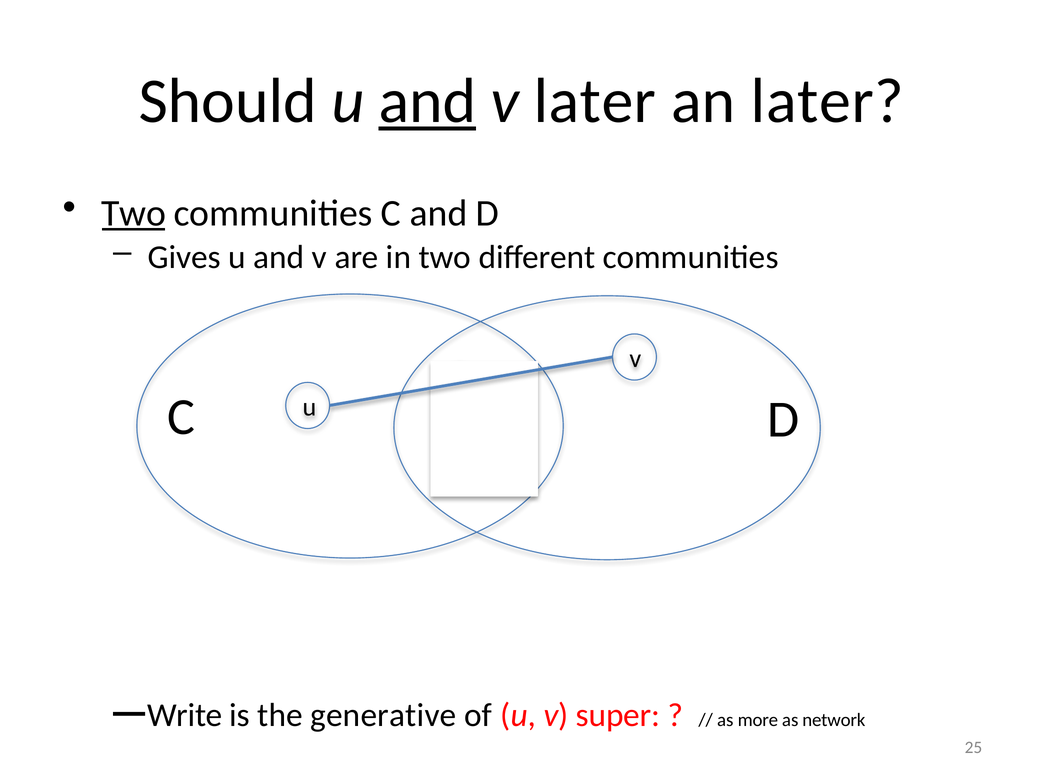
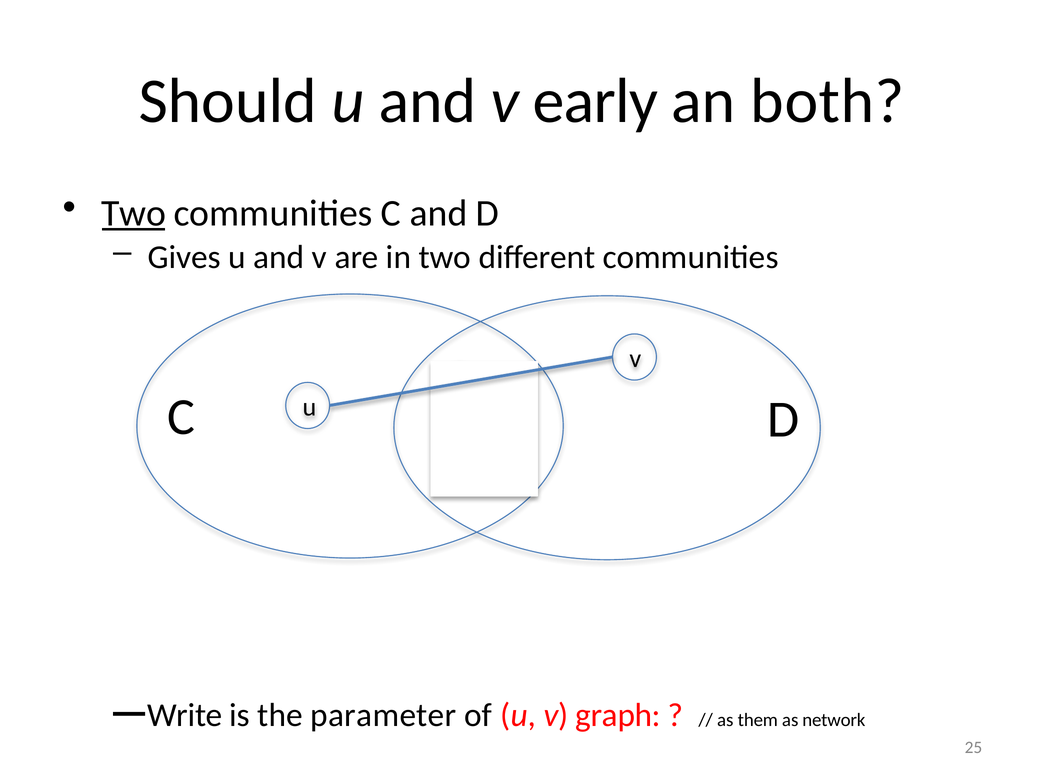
and underline: present -> none (427, 101)
v later: later -> early (595, 101)
an later: later -> both (827, 101)
generative: generative -> parameter (383, 716)
super: super -> graph (618, 716)
more: more -> them (758, 721)
